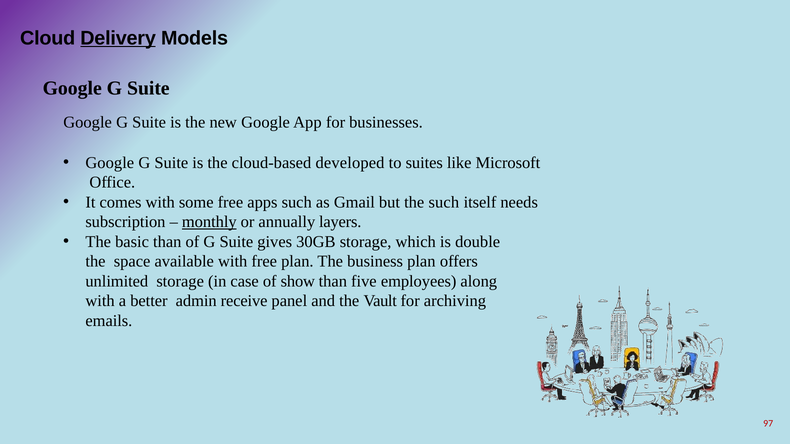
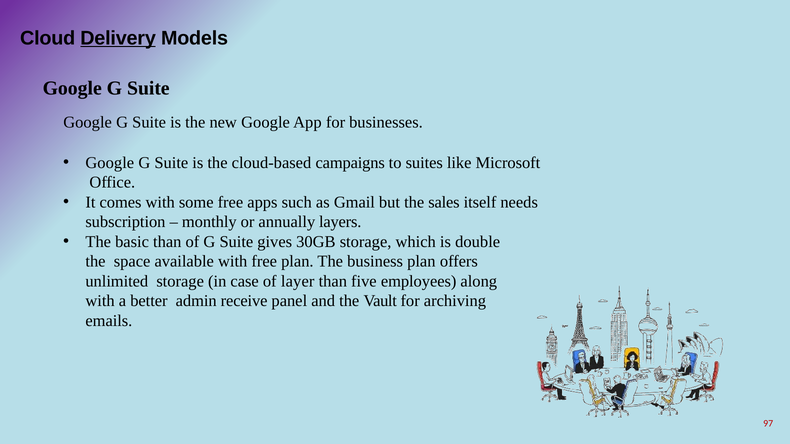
developed: developed -> campaigns (350, 163)
the such: such -> sales (444, 202)
monthly underline: present -> none (209, 222)
show: show -> layer (298, 281)
